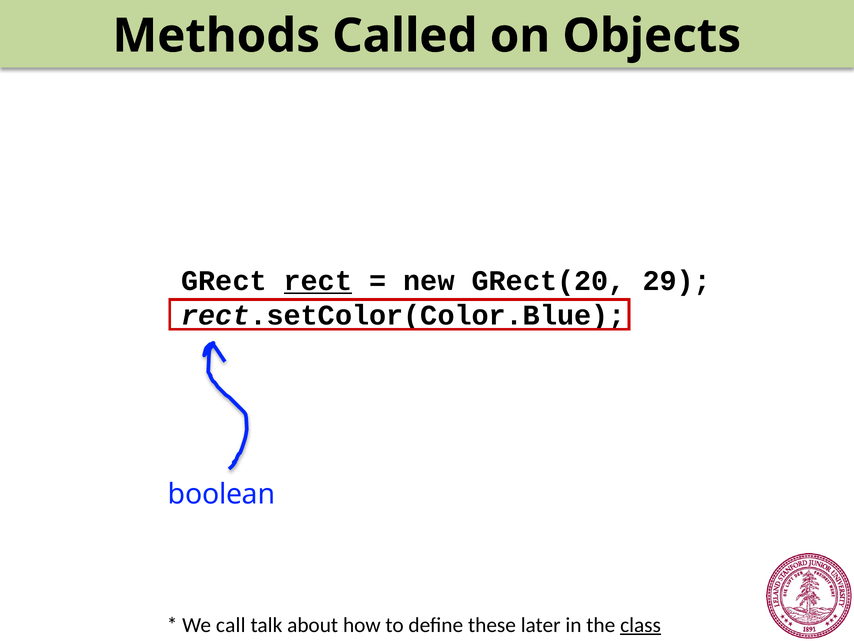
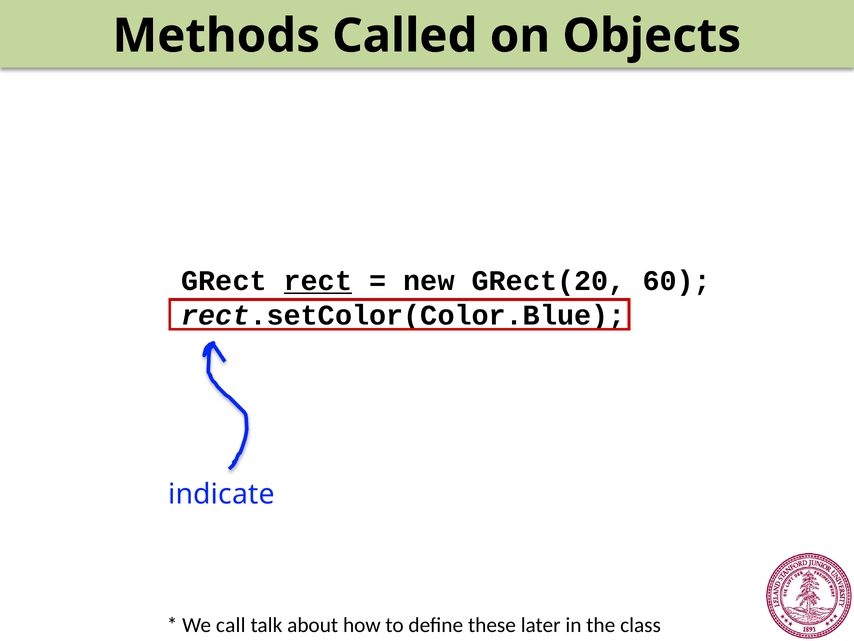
29: 29 -> 60 (677, 281)
boolean: boolean -> indicate (221, 494)
class underline: present -> none (641, 624)
